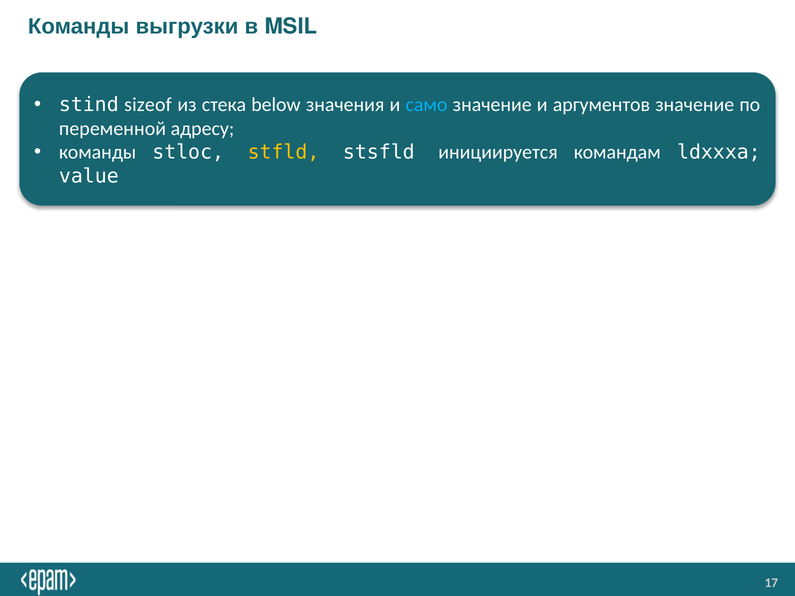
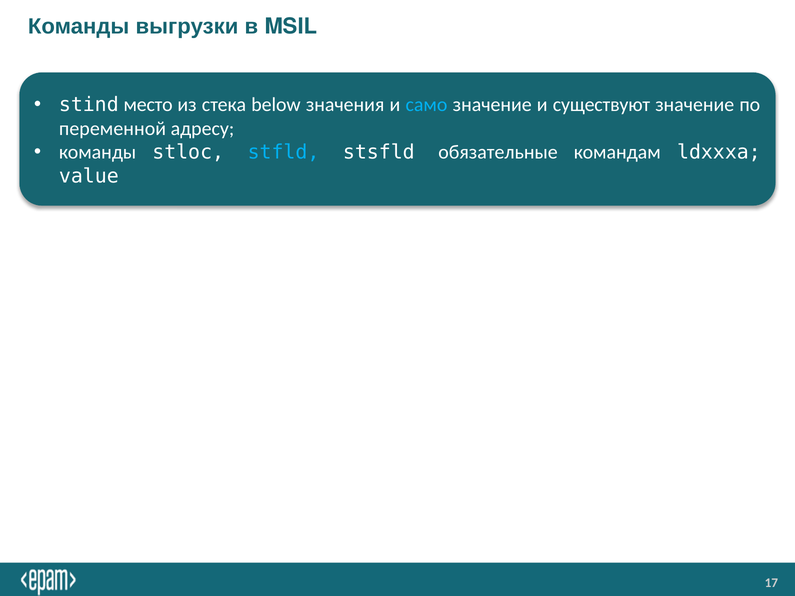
sizeof: sizeof -> место (148, 105)
аргументов: аргументов -> существуют (602, 105)
stfld colour: yellow -> light blue (284, 152)
инициируется: инициируется -> обязательные (498, 152)
